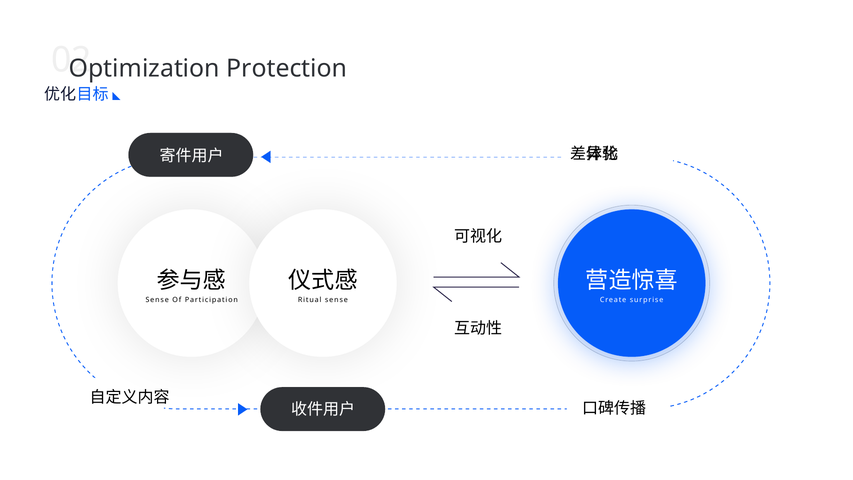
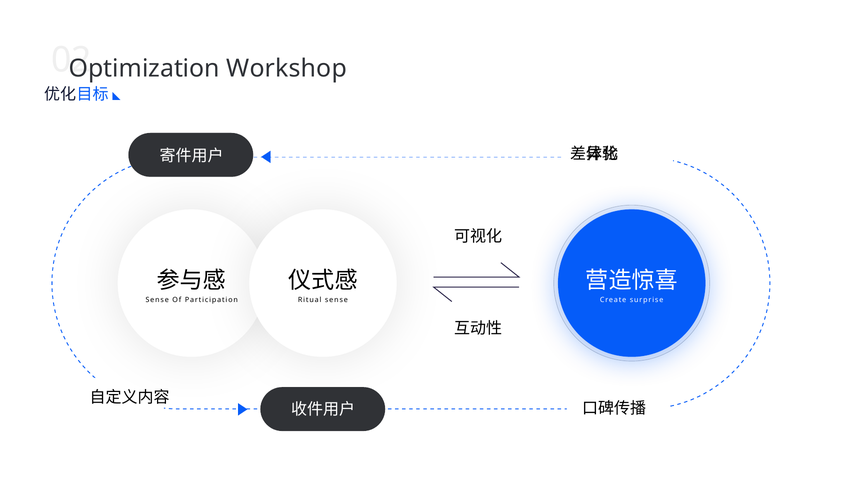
Protection: Protection -> Workshop (287, 69)
